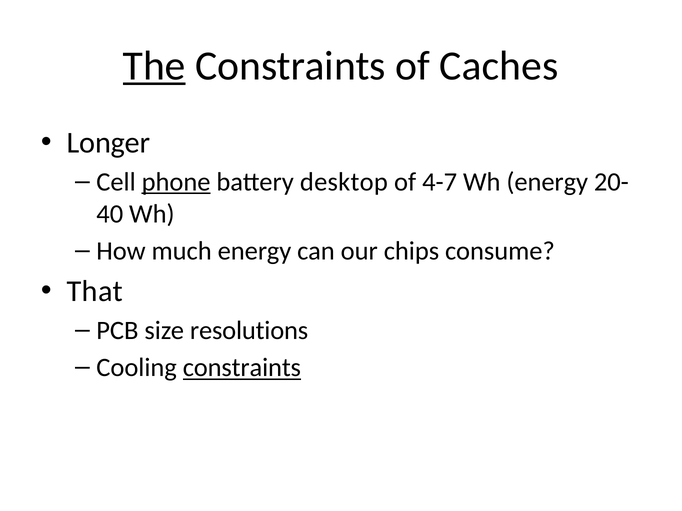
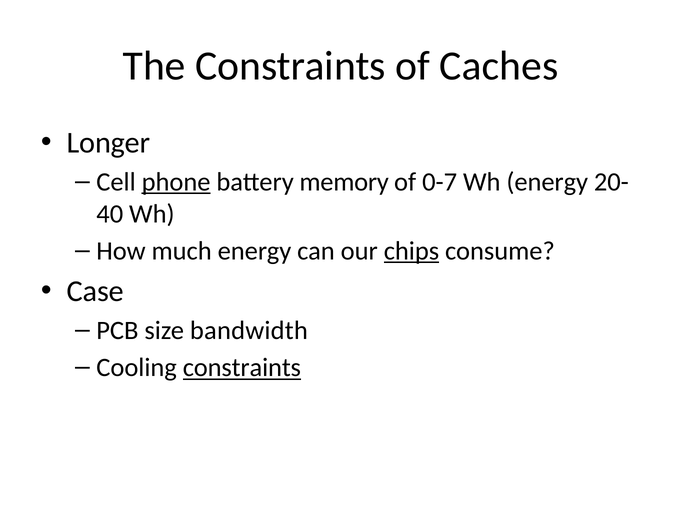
The underline: present -> none (154, 66)
desktop: desktop -> memory (344, 182)
4-7: 4-7 -> 0-7 (440, 182)
chips underline: none -> present (411, 251)
That: That -> Case (95, 292)
resolutions: resolutions -> bandwidth (249, 331)
